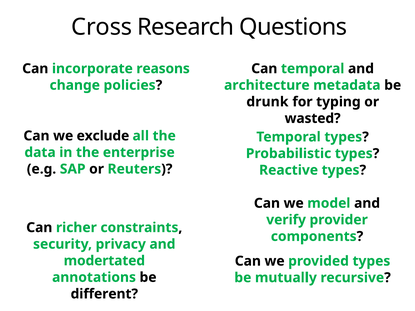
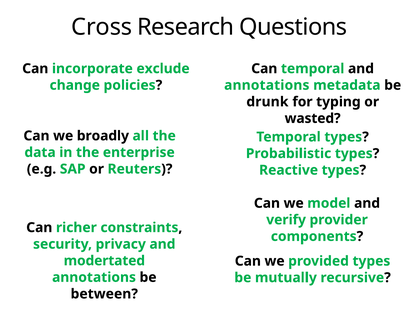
reasons: reasons -> exclude (163, 69)
architecture: architecture -> annotations (267, 85)
exclude: exclude -> broadly (103, 136)
different: different -> between (104, 294)
